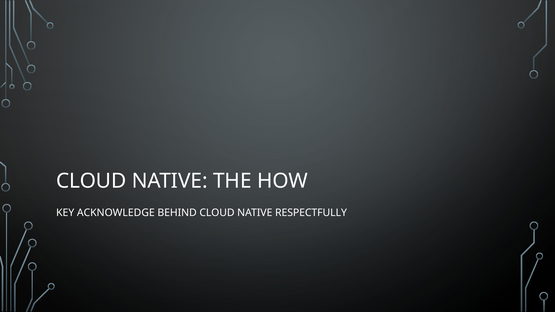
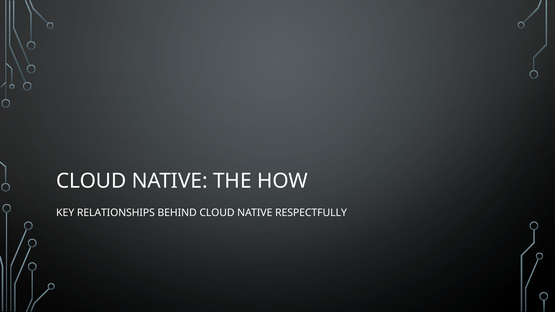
ACKNOWLEDGE: ACKNOWLEDGE -> RELATIONSHIPS (116, 213)
